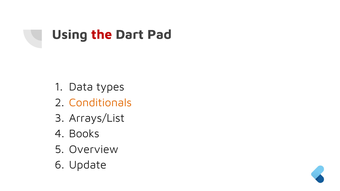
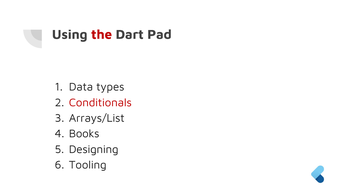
Conditionals colour: orange -> red (100, 103)
Overview: Overview -> Designing (94, 150)
Update: Update -> Tooling (88, 165)
